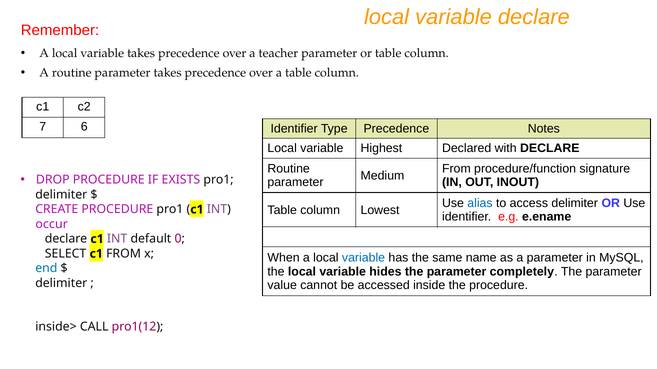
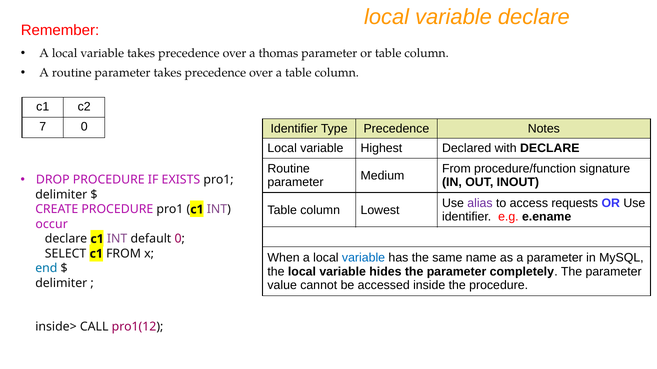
teacher: teacher -> thomas (278, 53)
7 6: 6 -> 0 (84, 127)
alias colour: blue -> purple (480, 203)
access delimiter: delimiter -> requests (575, 203)
